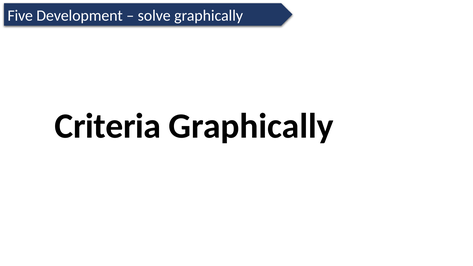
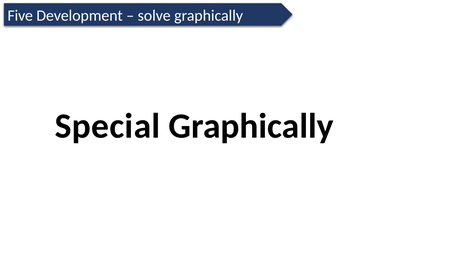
Criteria: Criteria -> Special (108, 126)
